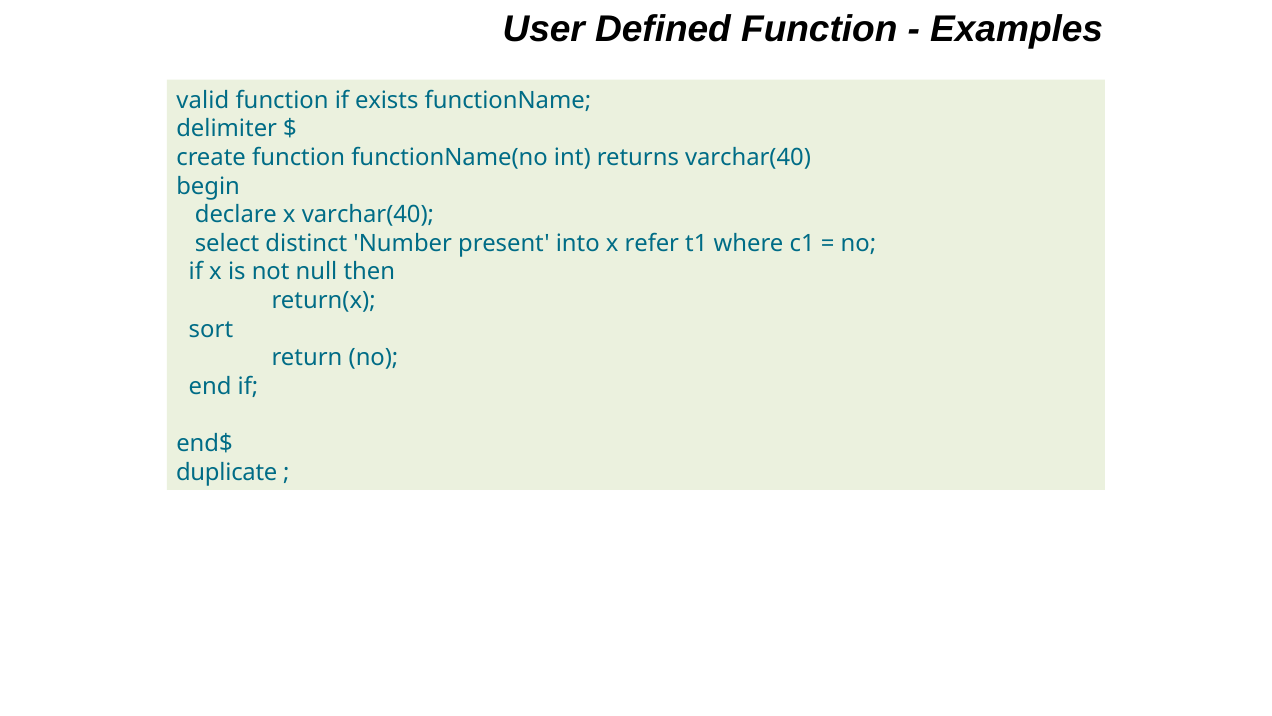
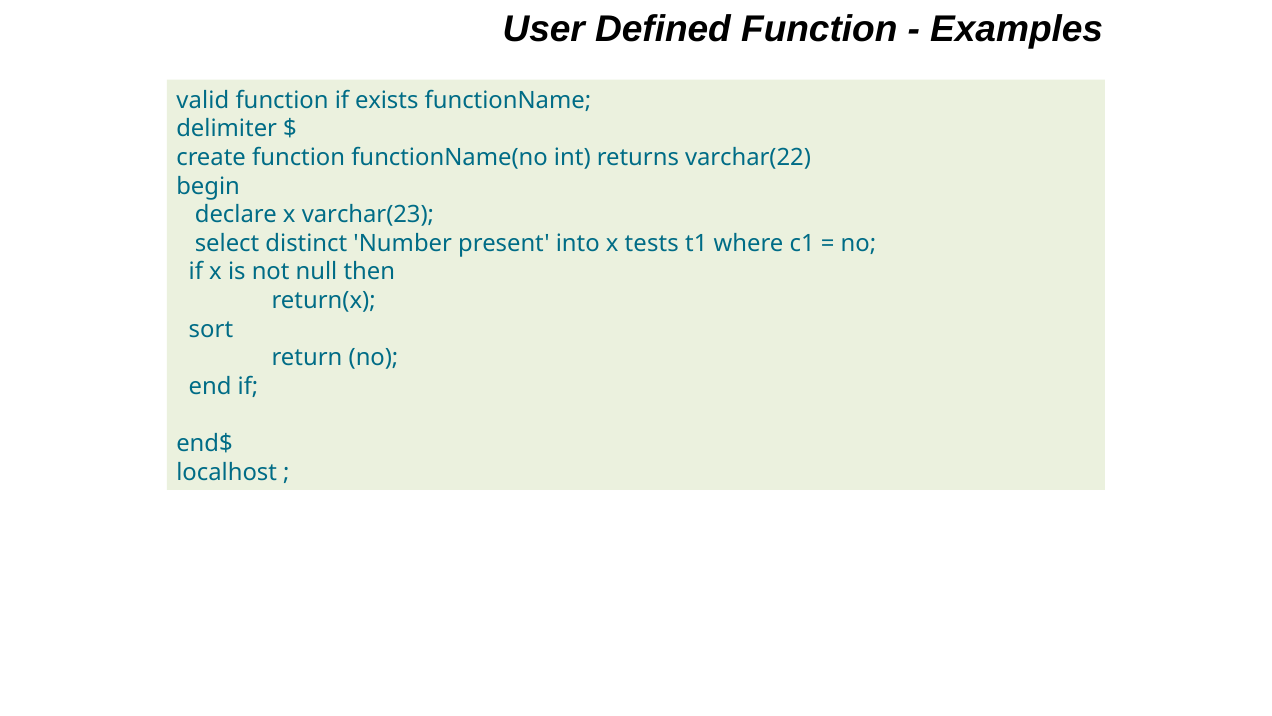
returns varchar(40: varchar(40 -> varchar(22 (748, 157)
x varchar(40: varchar(40 -> varchar(23 (368, 215)
refer: refer -> tests (652, 243)
duplicate: duplicate -> localhost (227, 472)
